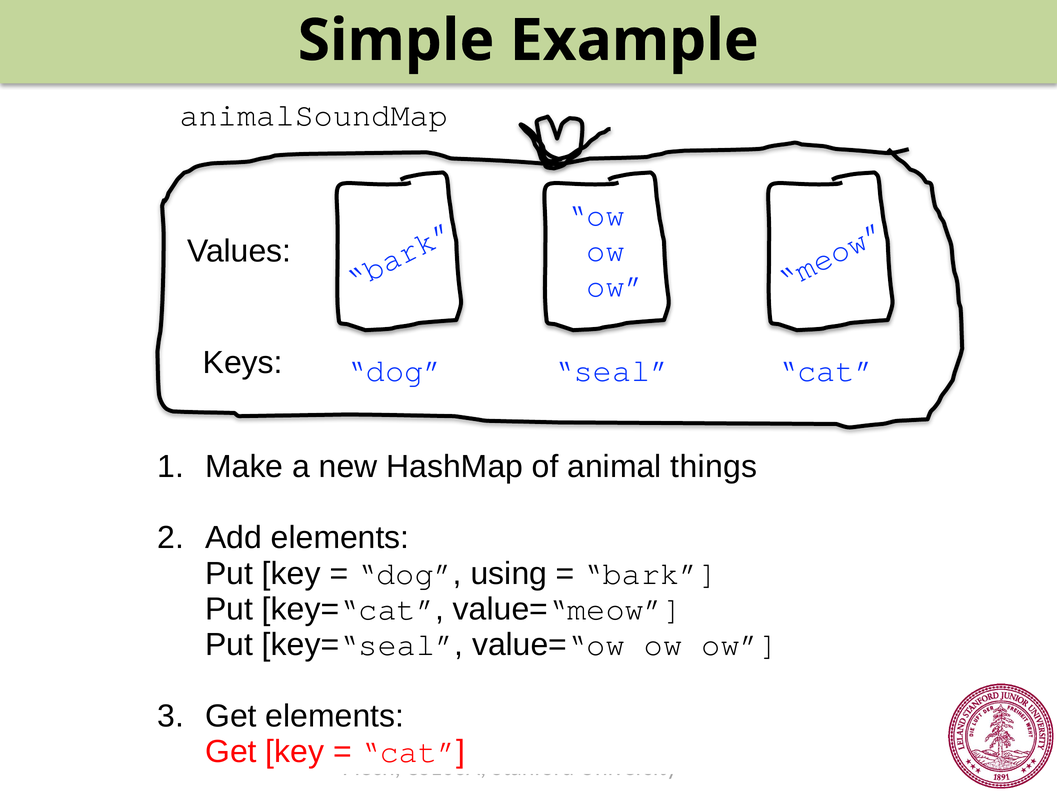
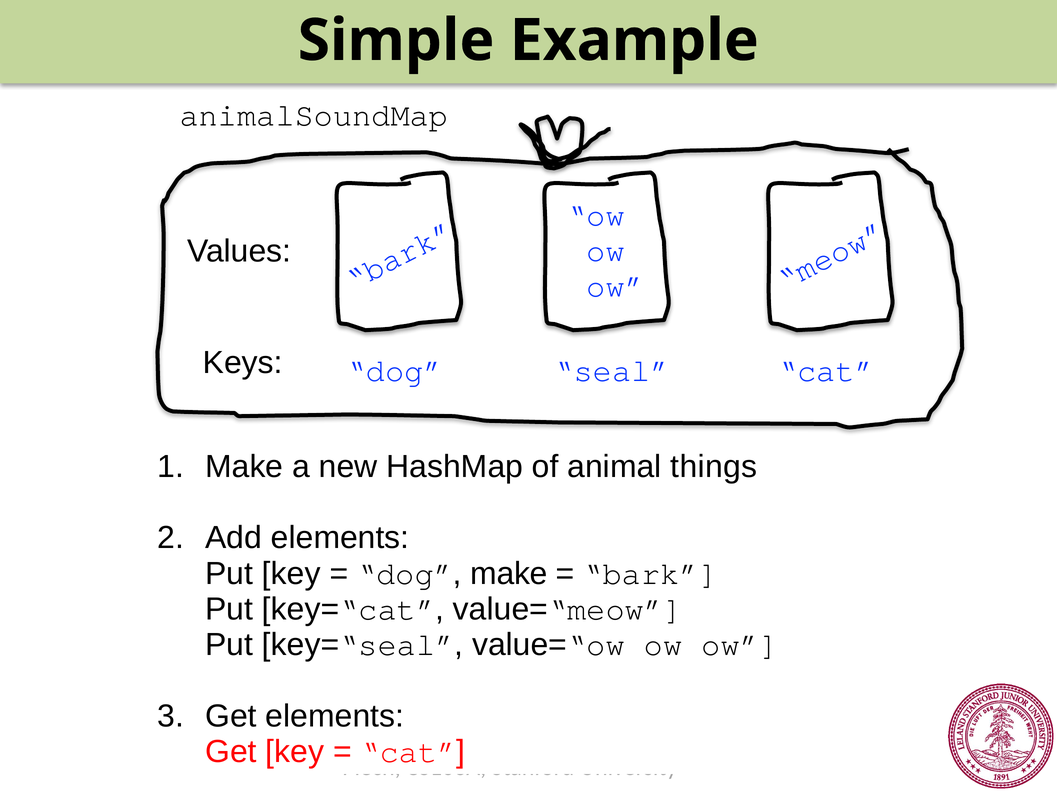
dog using: using -> make (509, 574)
